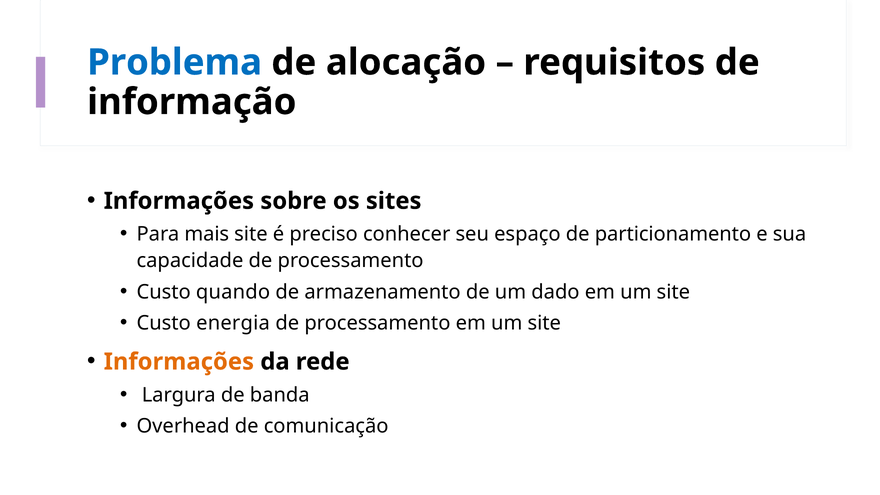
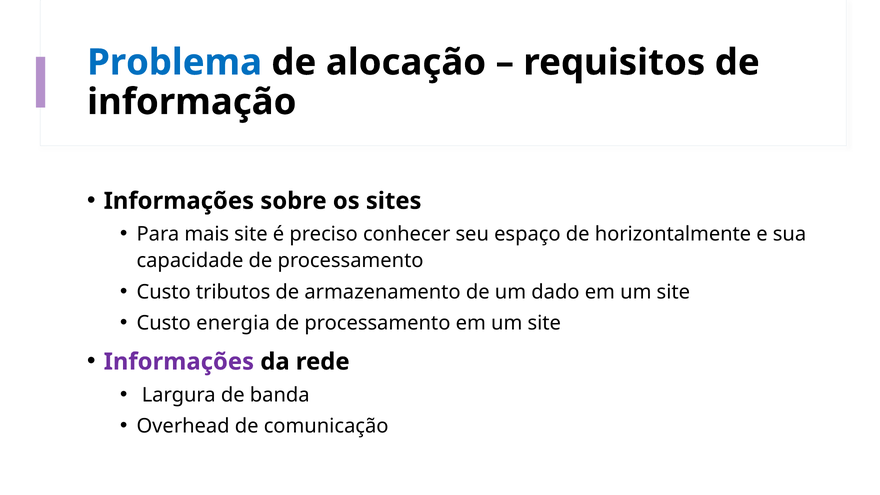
particionamento: particionamento -> horizontalmente (673, 234)
quando: quando -> tributos (233, 292)
Informações colour: orange -> purple (179, 362)
